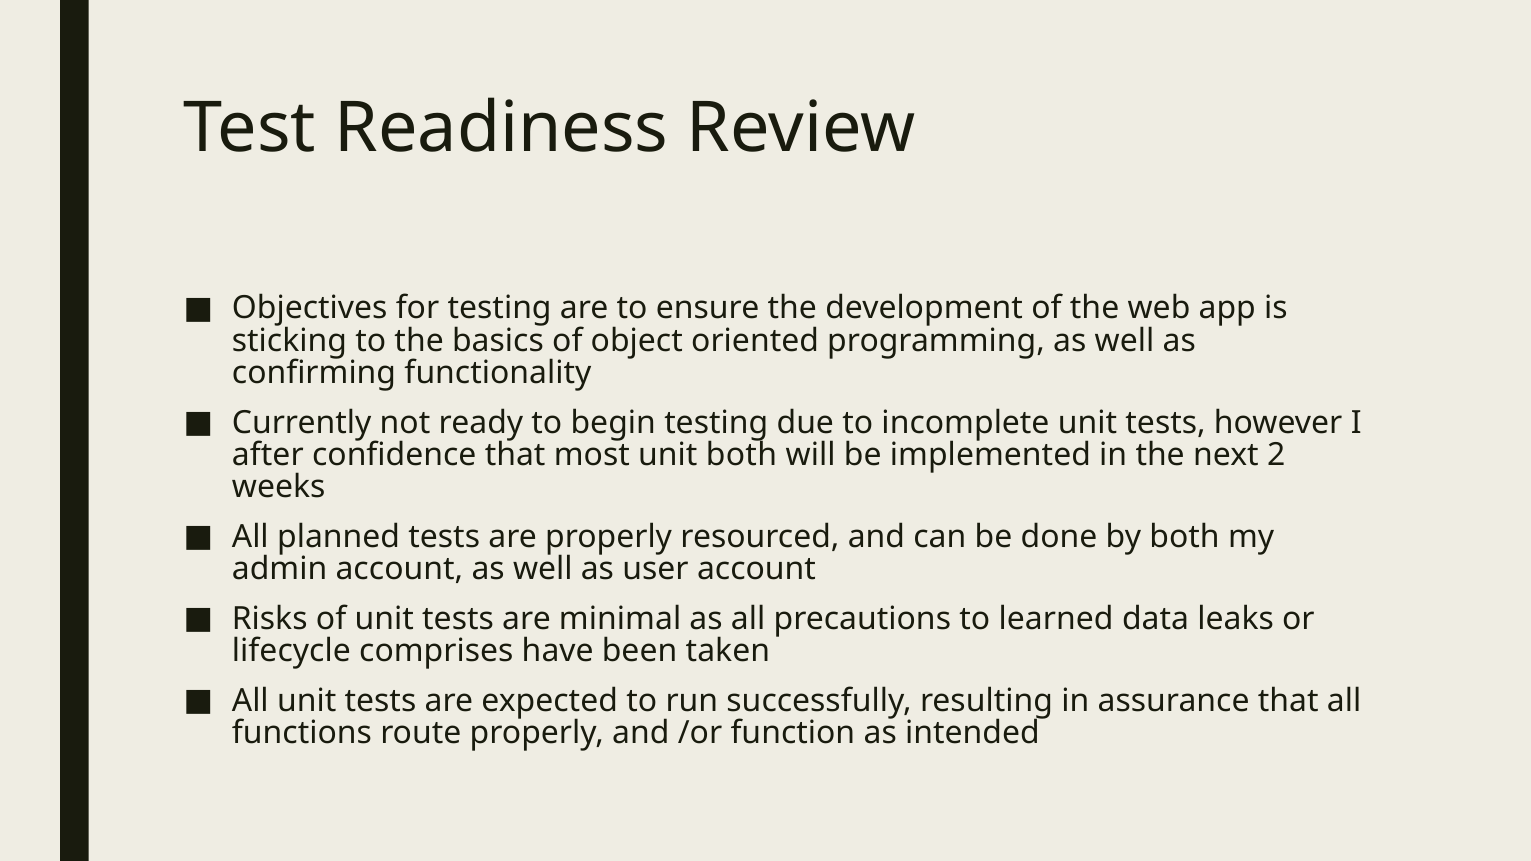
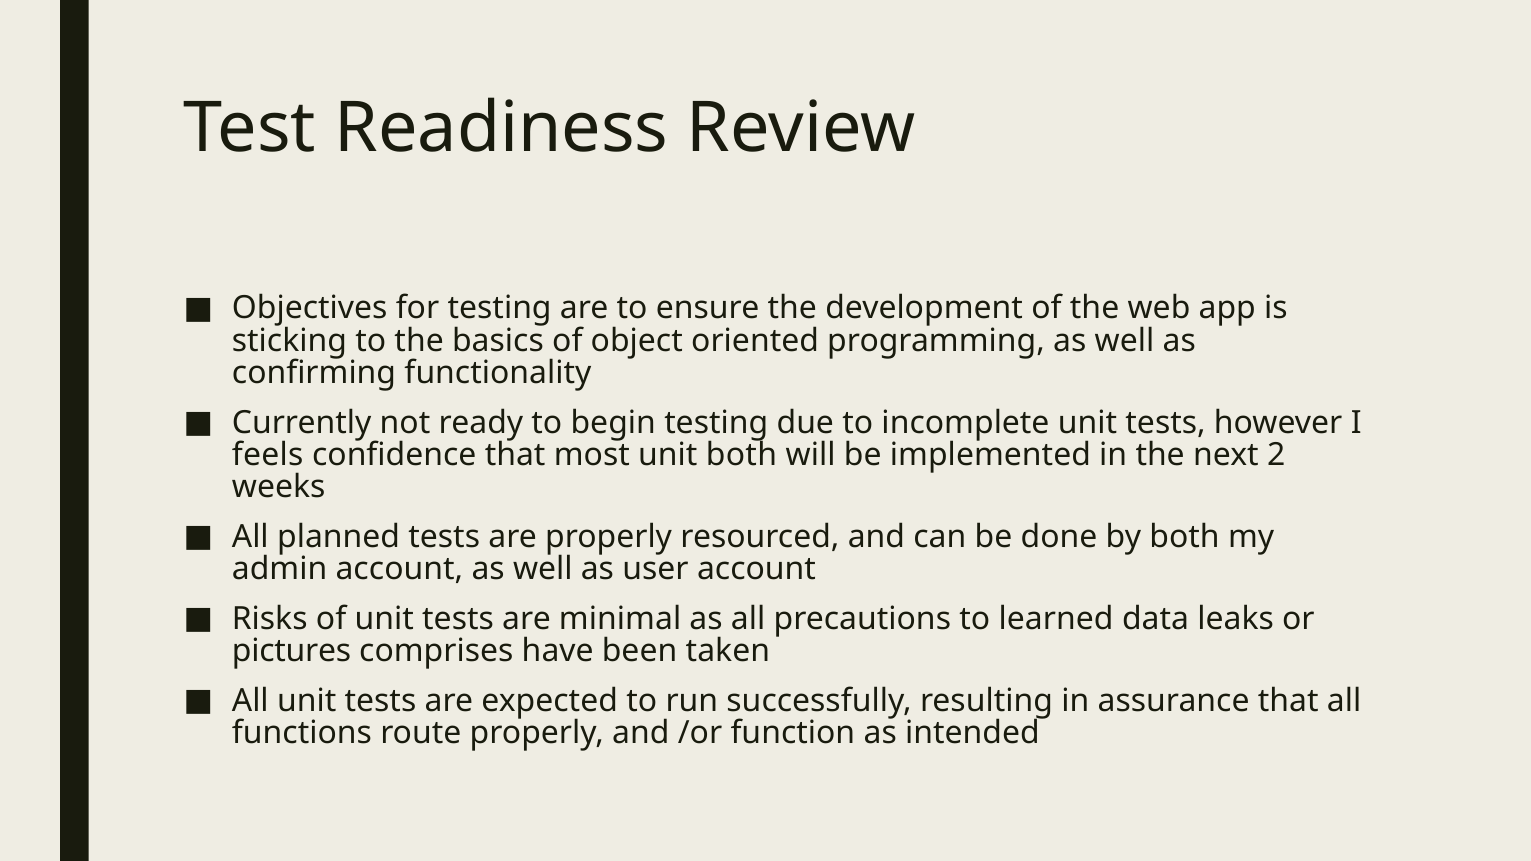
after: after -> feels (268, 455)
lifecycle: lifecycle -> pictures (292, 651)
